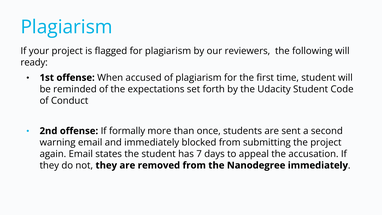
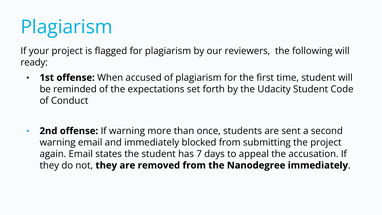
If formally: formally -> warning (127, 131)
